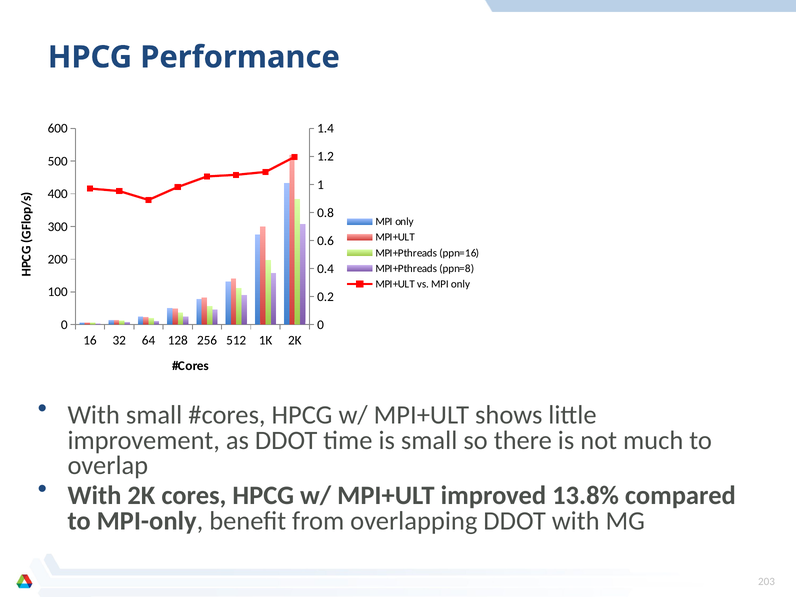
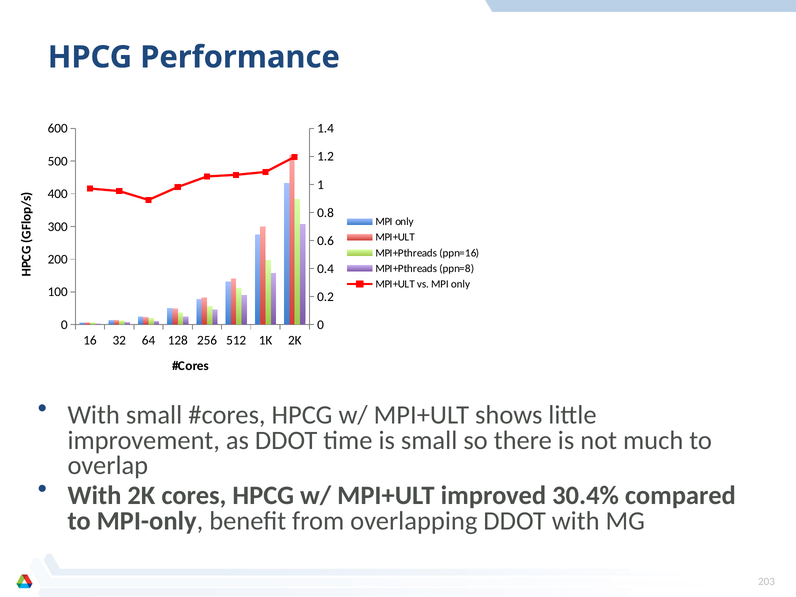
13.8%: 13.8% -> 30.4% (586, 495)
